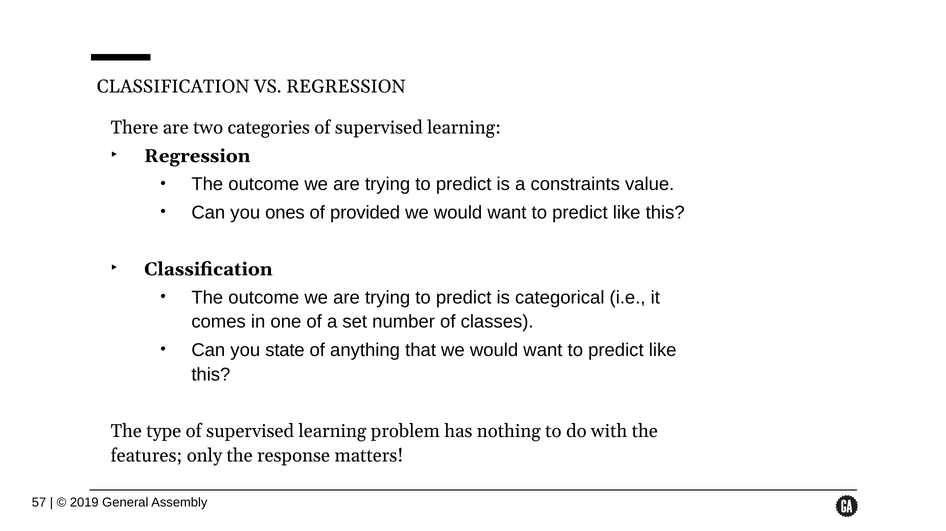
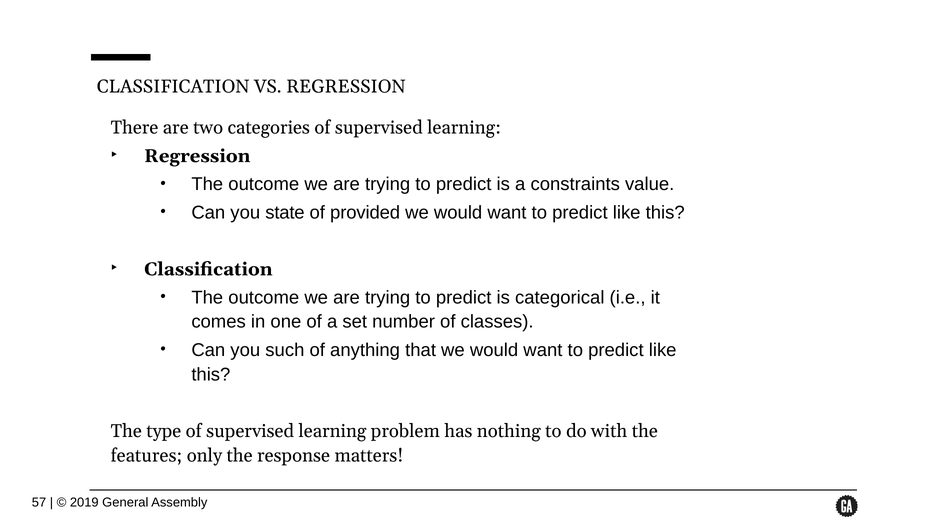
ones: ones -> state (285, 213)
state: state -> such (285, 350)
